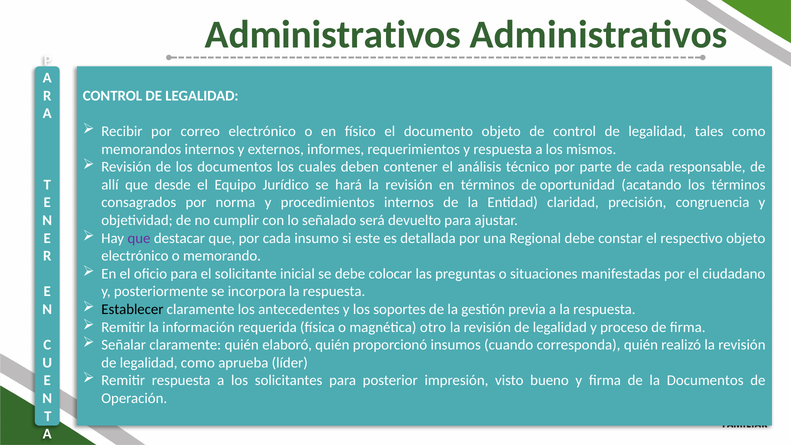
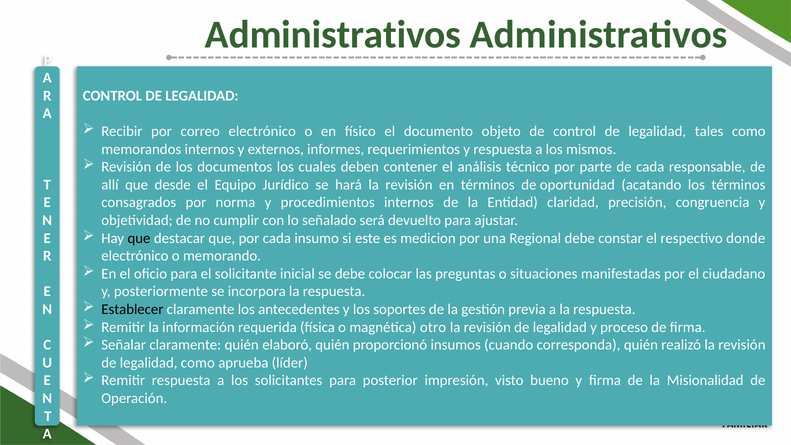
que colour: purple -> black (139, 238)
detallada: detallada -> medicion (428, 238)
respectivo objeto: objeto -> donde (746, 238)
la Documentos: Documentos -> Misionalidad (705, 380)
